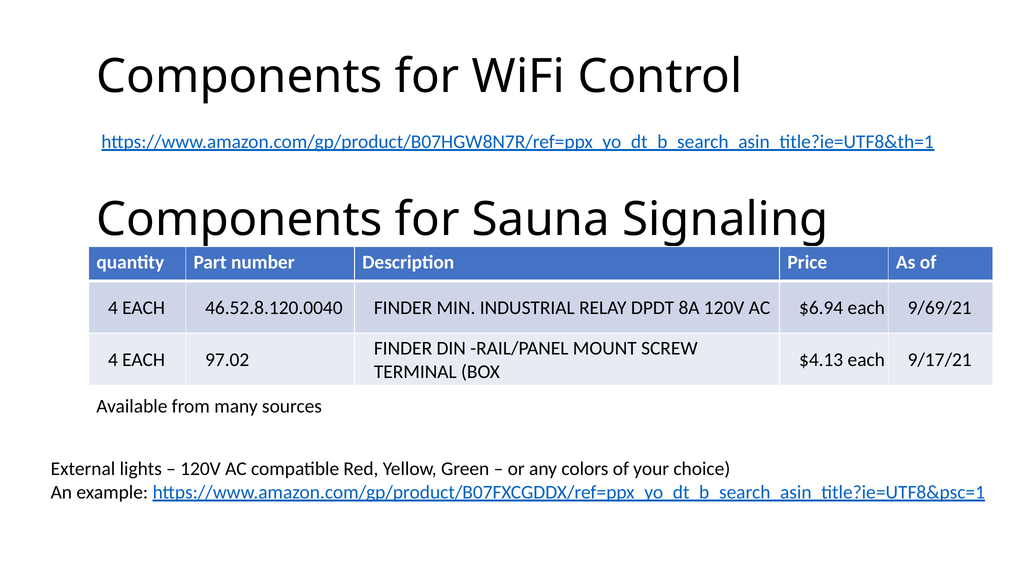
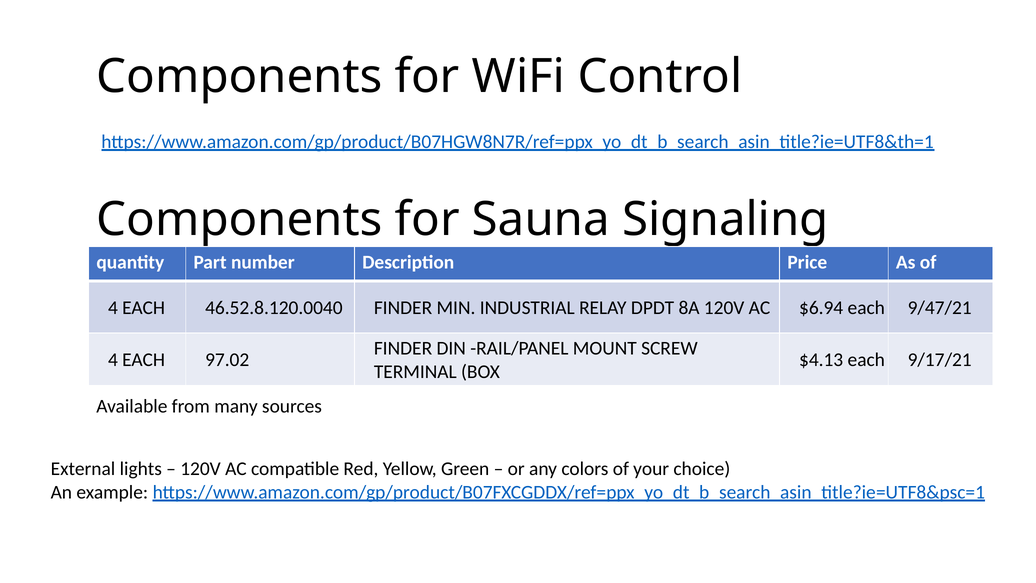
9/69/21: 9/69/21 -> 9/47/21 (940, 308)
